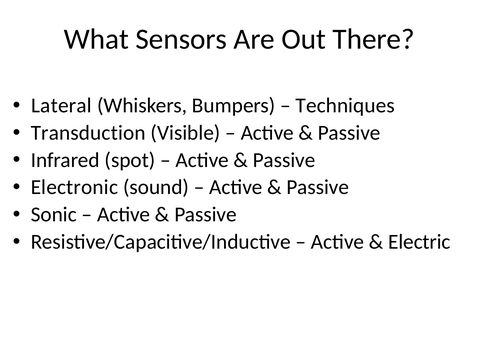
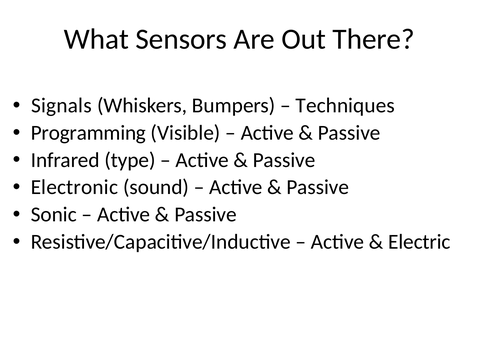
Lateral: Lateral -> Signals (61, 106)
Transduction: Transduction -> Programming (88, 133)
spot: spot -> type (130, 160)
